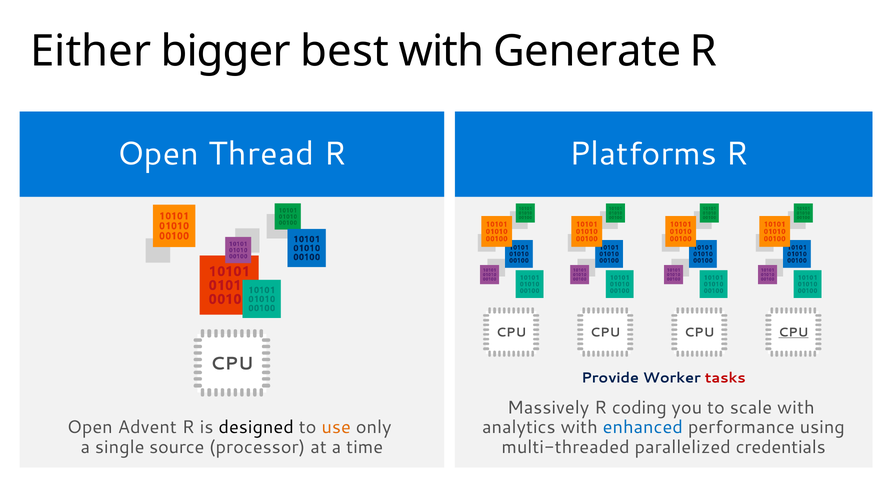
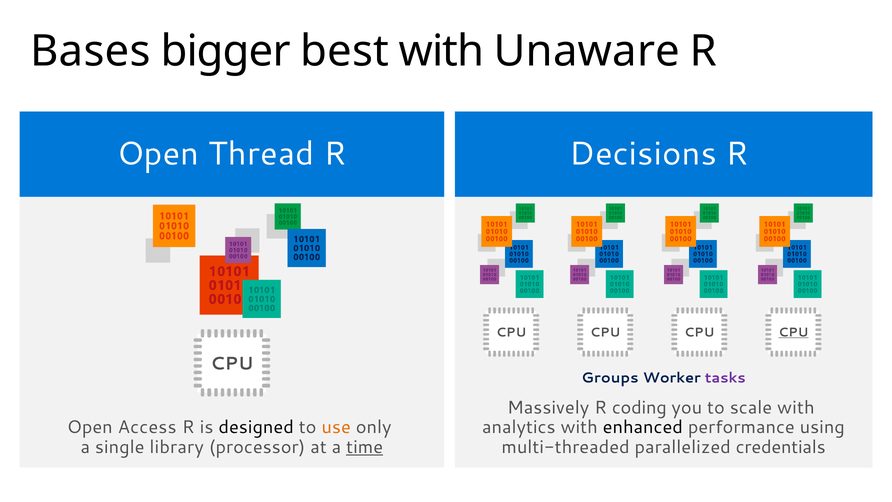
Either: Either -> Bases (90, 51)
Generate: Generate -> Unaware (587, 51)
Platforms: Platforms -> Decisions (643, 154)
Provide: Provide -> Groups (610, 378)
tasks colour: red -> purple (725, 378)
Advent: Advent -> Access (147, 427)
enhanced colour: blue -> black (643, 427)
source: source -> library (177, 447)
time underline: none -> present (365, 447)
